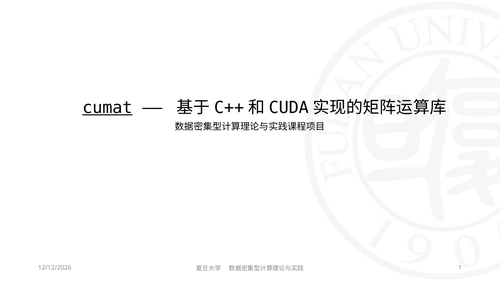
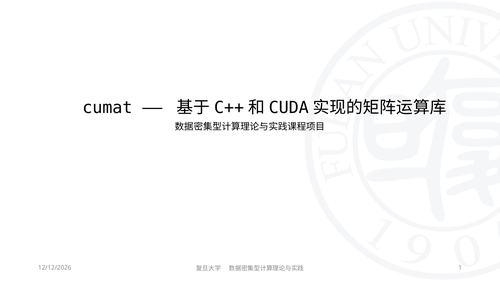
cumat underline: present -> none (107, 108)
